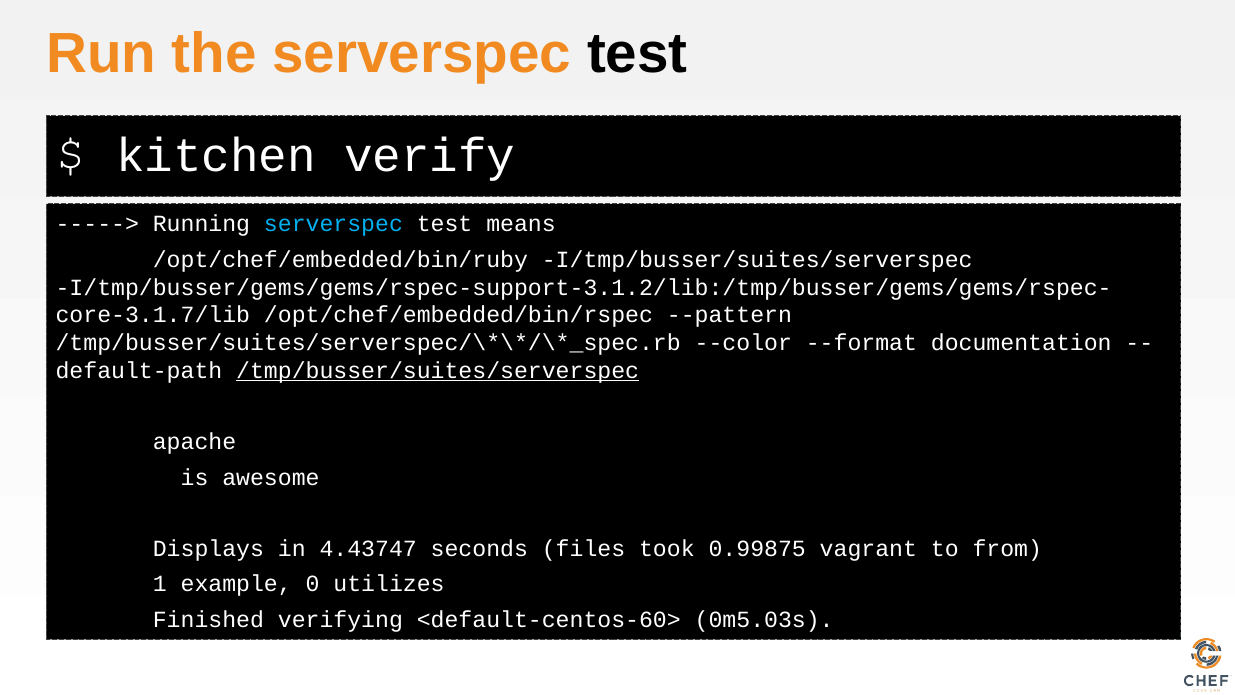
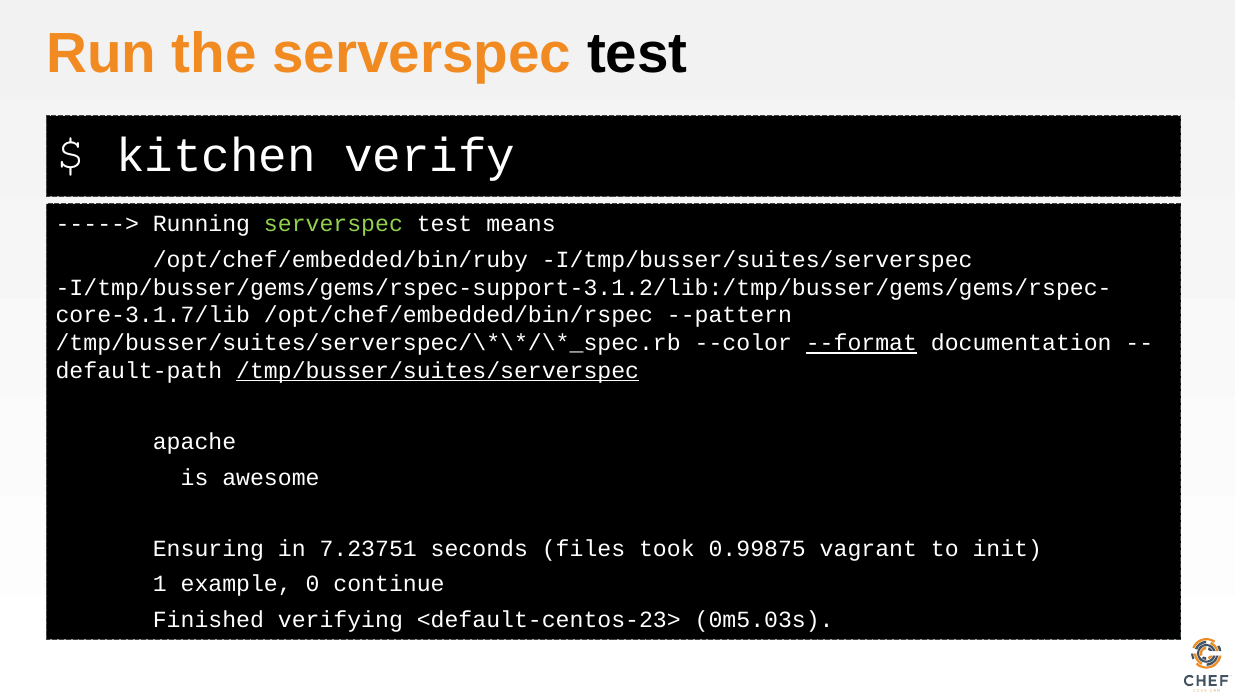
serverspec colour: light blue -> light green (333, 224)
--format underline: none -> present (861, 343)
Displays: Displays -> Ensuring (208, 548)
4.43747: 4.43747 -> 7.23751 (368, 548)
from: from -> init (1007, 548)
utilizes: utilizes -> continue (389, 584)
<default-centos-60>: <default-centos-60> -> <default-centos-23> (549, 619)
